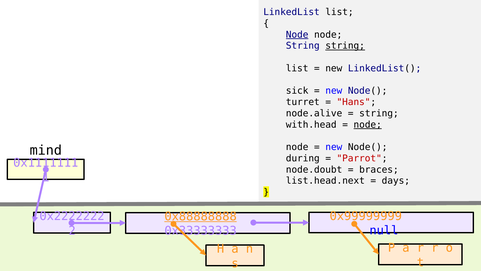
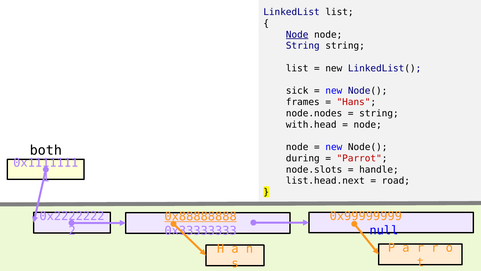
string underline: present -> none (345, 46)
turret: turret -> frames (303, 102)
node.alive: node.alive -> node.nodes (314, 113)
node underline: present -> none (368, 124)
mind: mind -> both (46, 150)
node.doubt: node.doubt -> node.slots (314, 169)
braces: braces -> handle (379, 169)
days: days -> road (396, 181)
